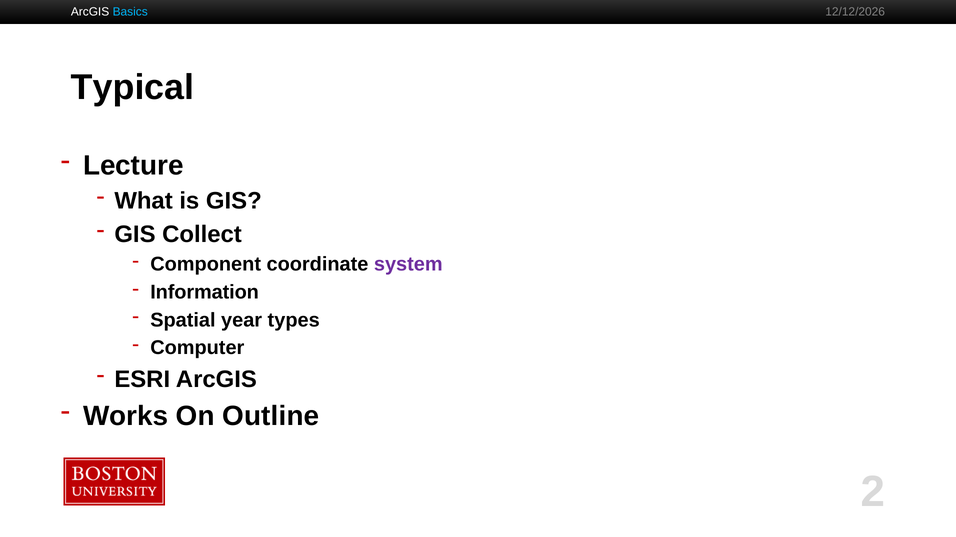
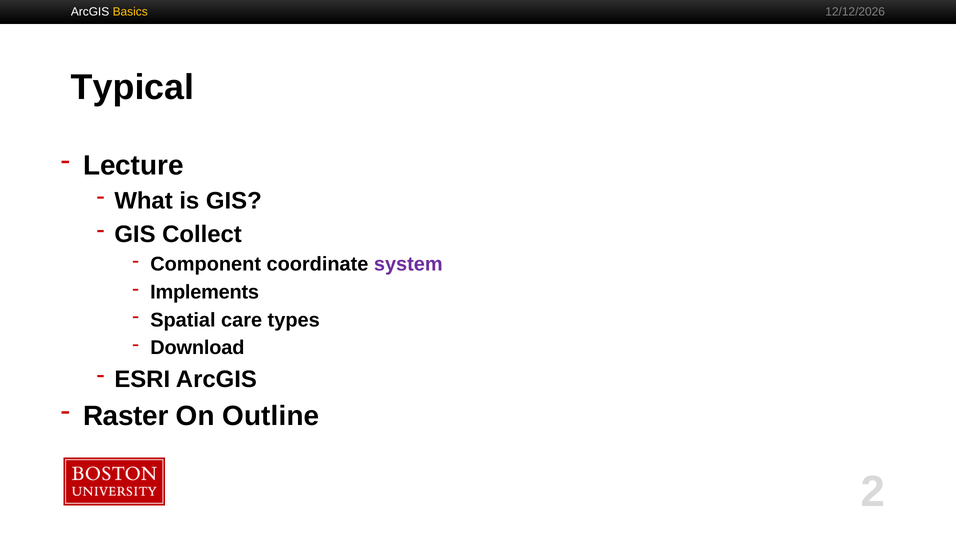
Basics colour: light blue -> yellow (130, 12)
Information: Information -> Implements (205, 293)
year: year -> care (242, 320)
Computer: Computer -> Download (197, 348)
Works: Works -> Raster (126, 417)
